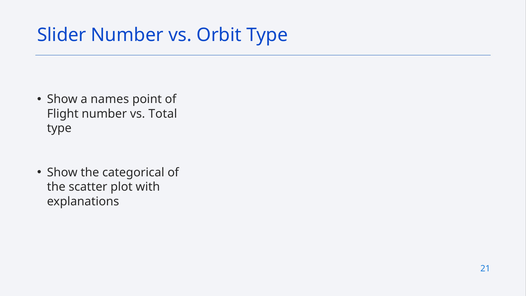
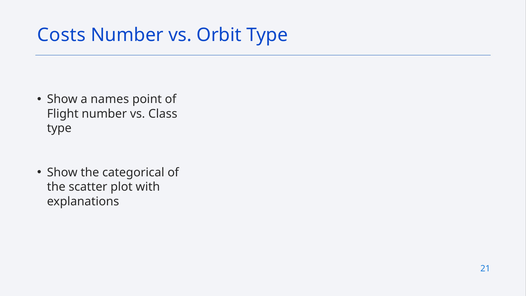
Slider: Slider -> Costs (61, 35)
Total: Total -> Class (163, 114)
